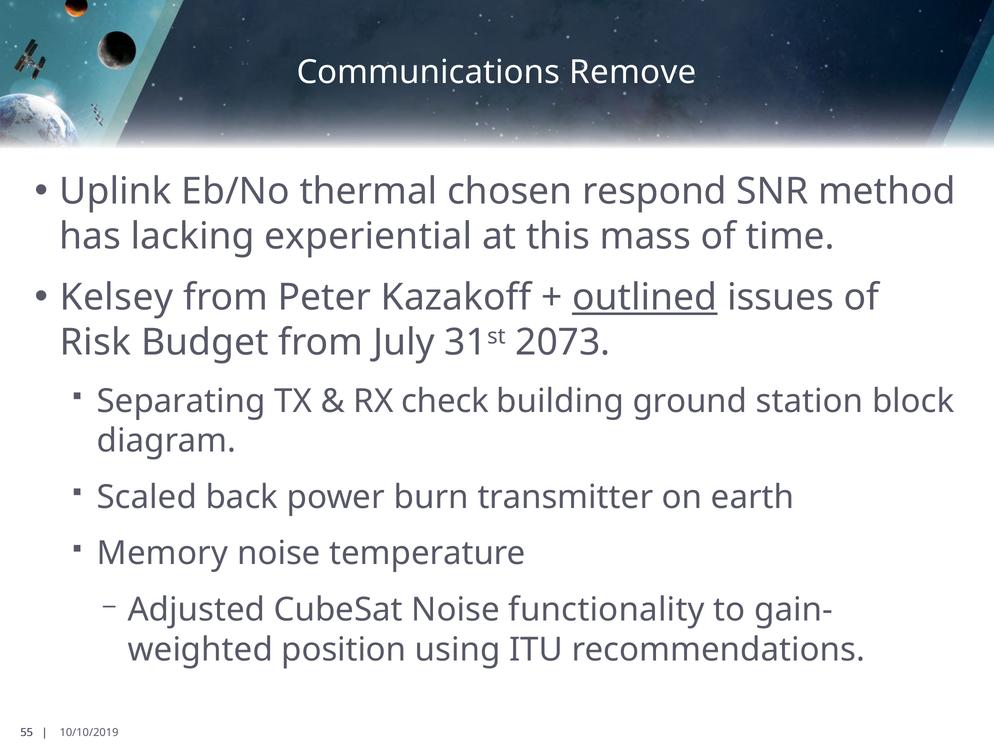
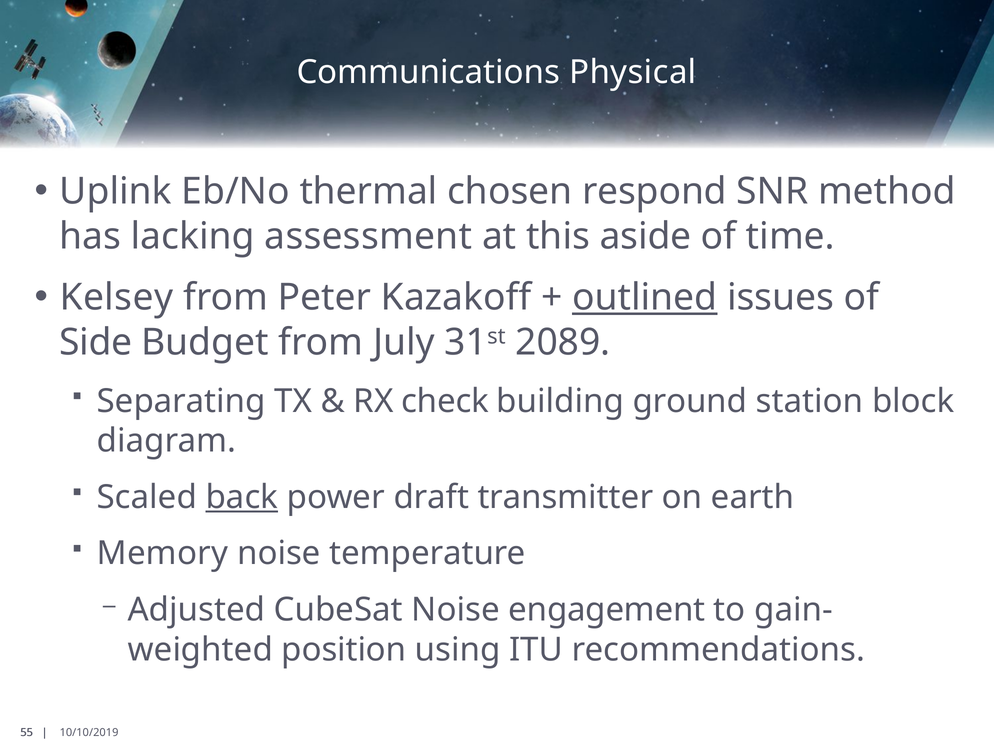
Remove: Remove -> Physical (633, 72)
experiential: experiential -> assessment (368, 236)
mass: mass -> aside (646, 236)
Risk: Risk -> Side (96, 342)
2073: 2073 -> 2089 (563, 342)
back underline: none -> present (242, 497)
burn: burn -> draft (431, 497)
functionality: functionality -> engagement (607, 609)
